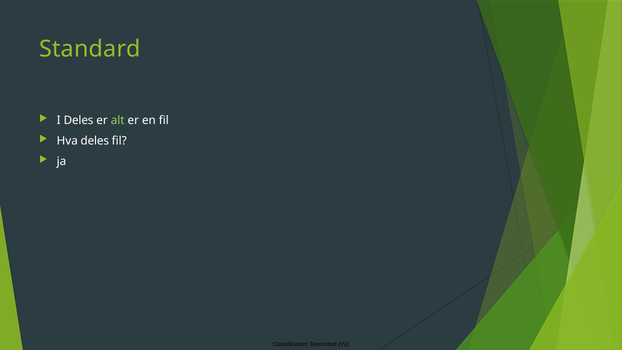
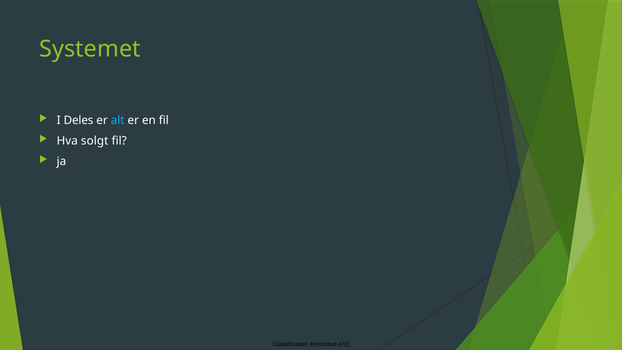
Standard: Standard -> Systemet (90, 49)
alt colour: light green -> light blue (118, 120)
Hva deles: deles -> solgt (95, 141)
